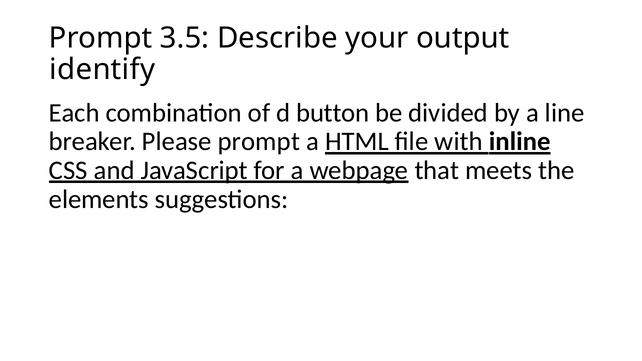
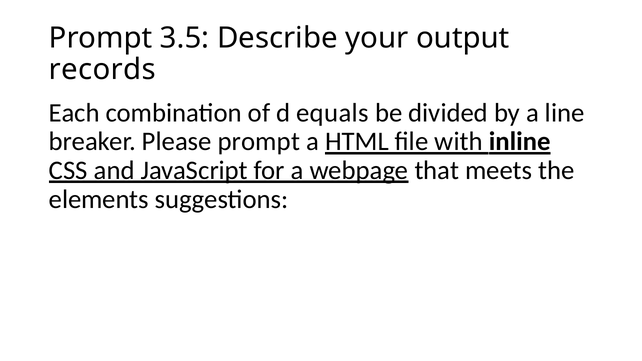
identify: identify -> records (102, 70)
button: button -> equals (332, 113)
